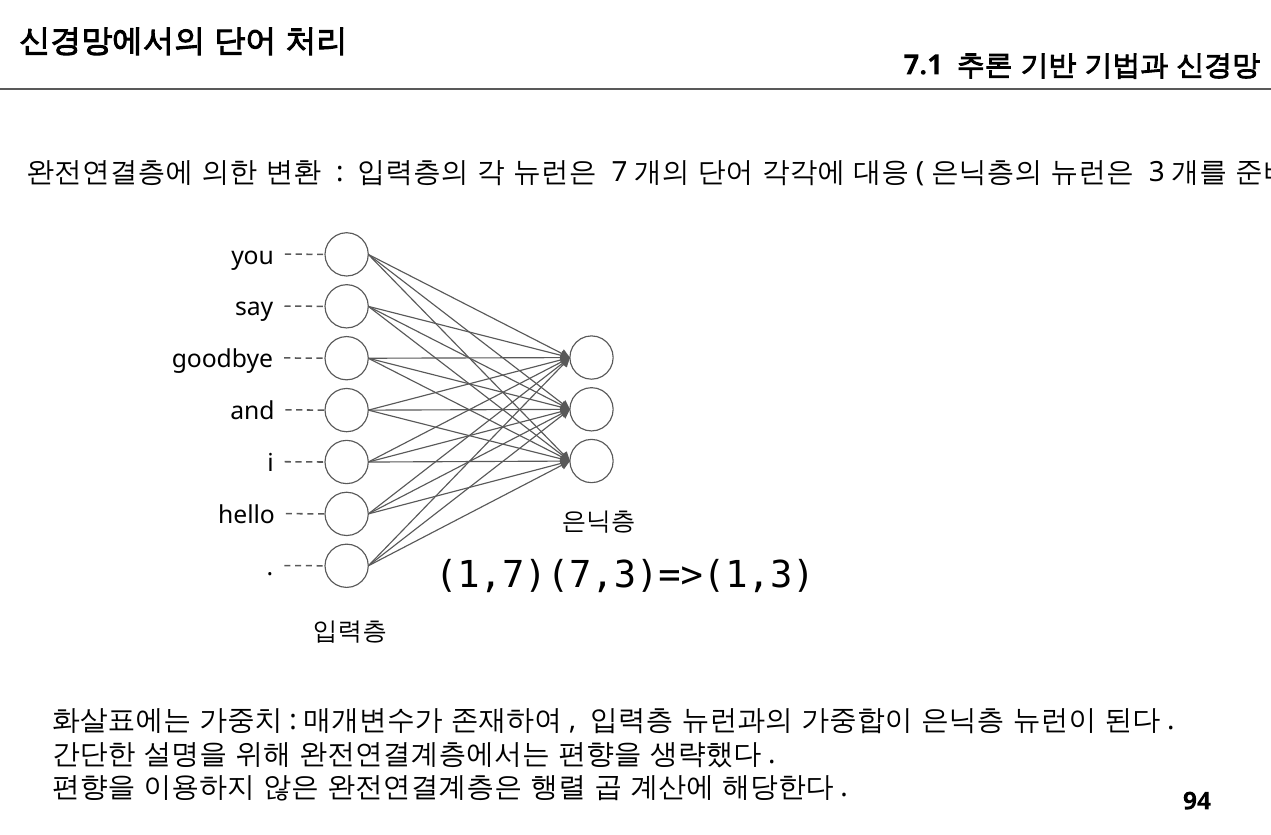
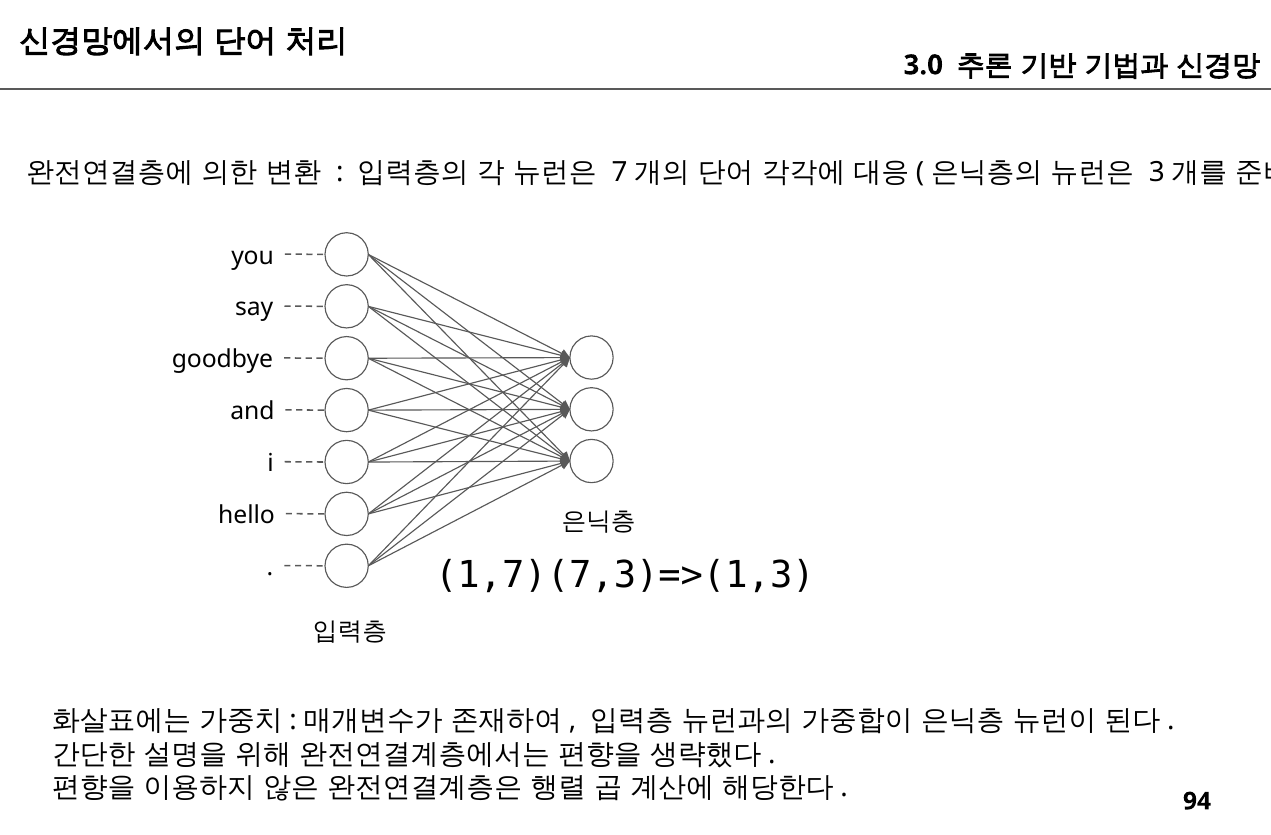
7.1: 7.1 -> 3.0 (923, 65)
